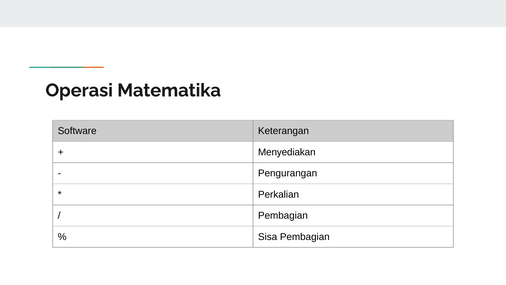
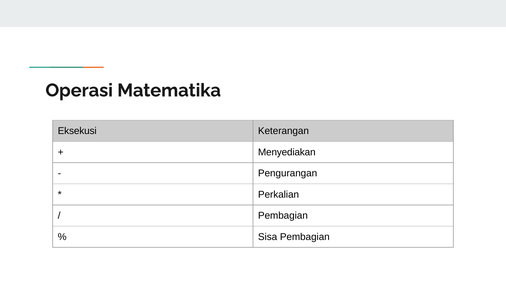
Software: Software -> Eksekusi (77, 131)
